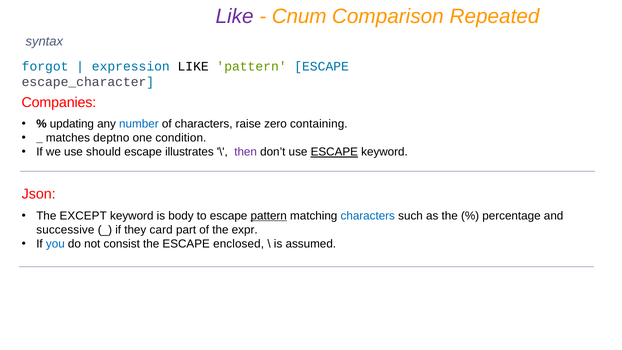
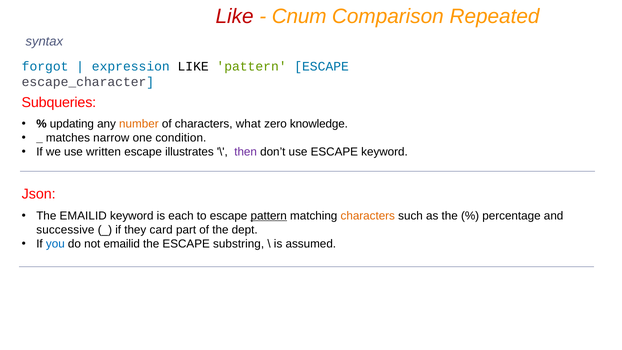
Like colour: purple -> red (235, 16)
Companies: Companies -> Subqueries (59, 102)
number colour: blue -> orange (139, 124)
raise: raise -> what (248, 124)
containing: containing -> knowledge (319, 124)
deptno: deptno -> narrow (111, 138)
should: should -> written (104, 152)
ESCAPE underline: present -> none (334, 152)
The EXCEPT: EXCEPT -> EMAILID (83, 216)
body: body -> each (181, 216)
characters colour: blue -> orange (368, 216)
expr: expr -> dept (245, 230)
not consist: consist -> emailid (122, 244)
enclosed: enclosed -> substring (239, 244)
